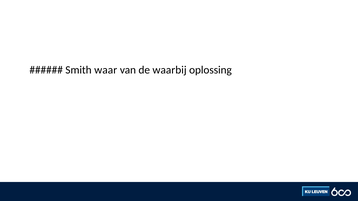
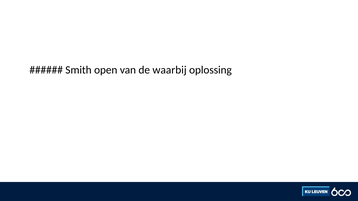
waar: waar -> open (106, 70)
